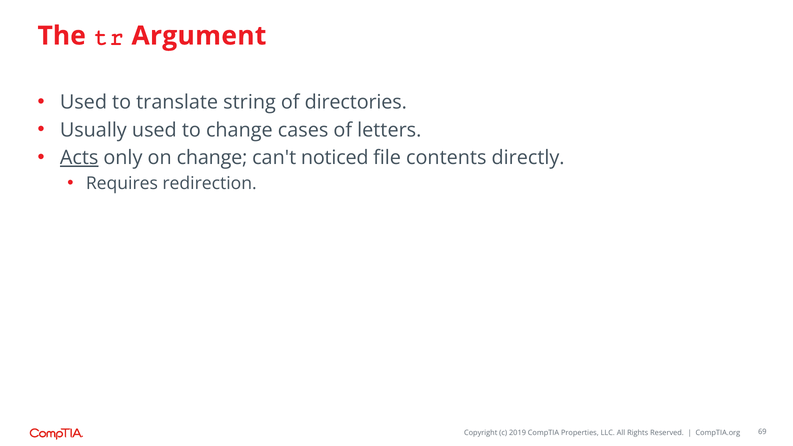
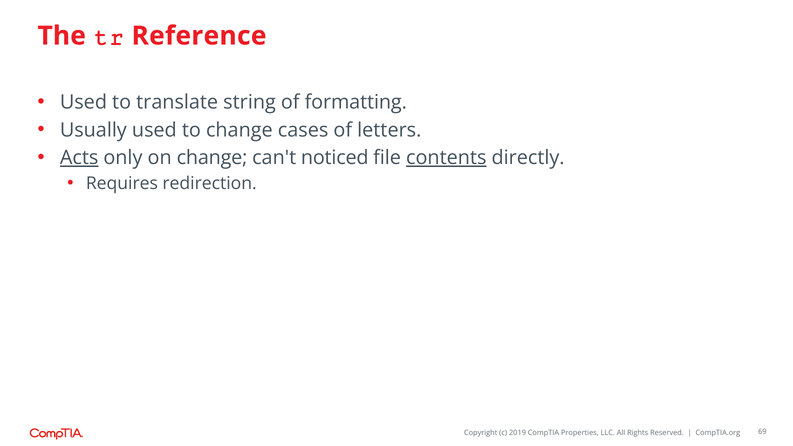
Argument: Argument -> Reference (199, 36)
directories: directories -> formatting (356, 102)
contents underline: none -> present (446, 158)
